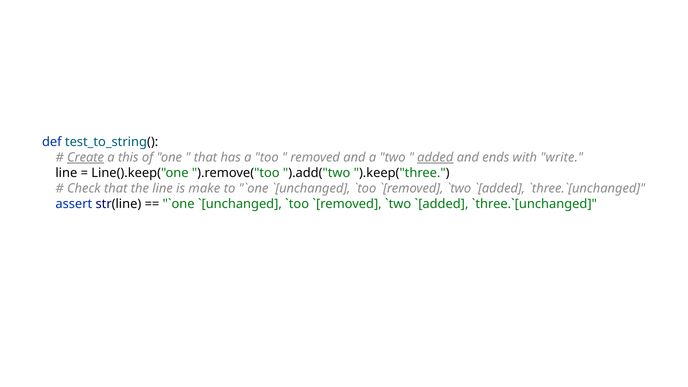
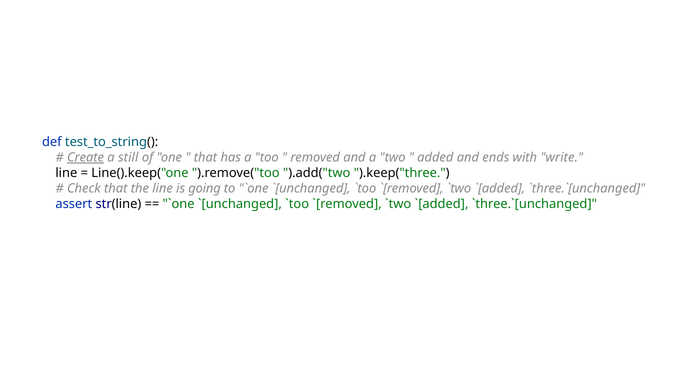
this: this -> still (128, 157)
added underline: present -> none (435, 157)
make: make -> going (205, 188)
